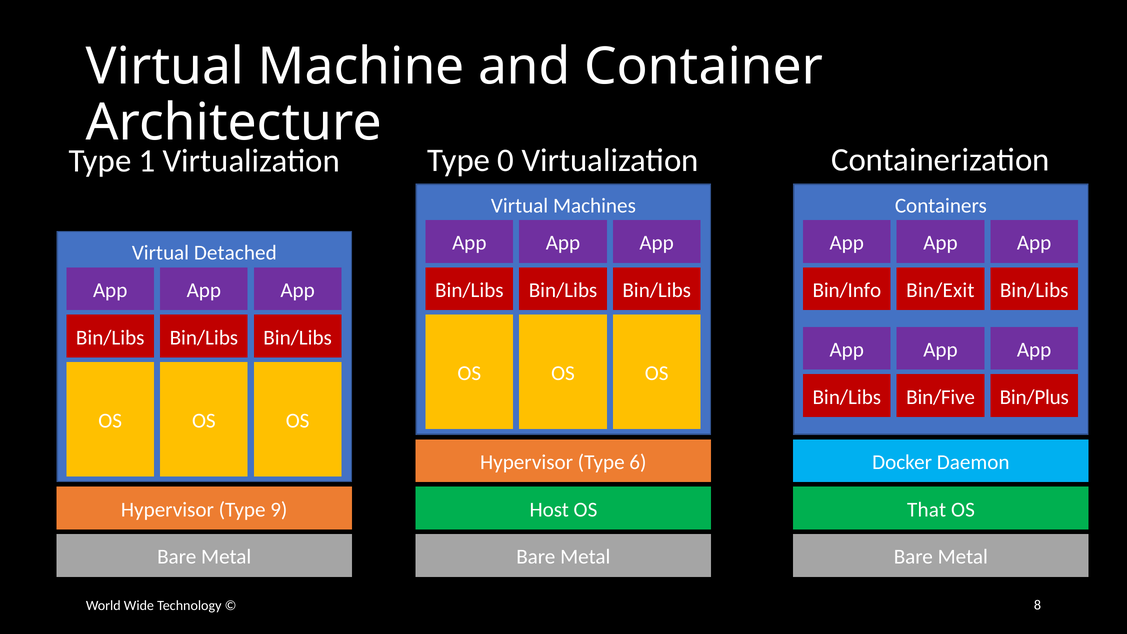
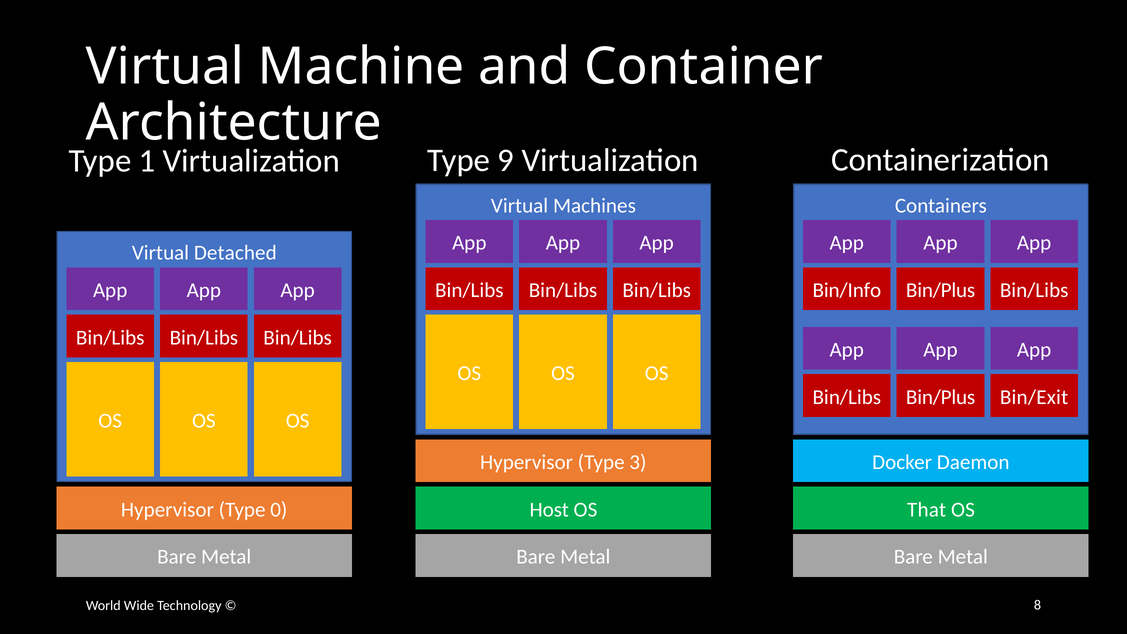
0: 0 -> 9 (506, 160)
Bin/Exit: Bin/Exit -> Bin/Plus (941, 290)
Bin/Five: Bin/Five -> Bin/Plus (941, 397)
Bin/Plus: Bin/Plus -> Bin/Exit (1034, 397)
6: 6 -> 3 (638, 462)
9: 9 -> 0 (279, 510)
